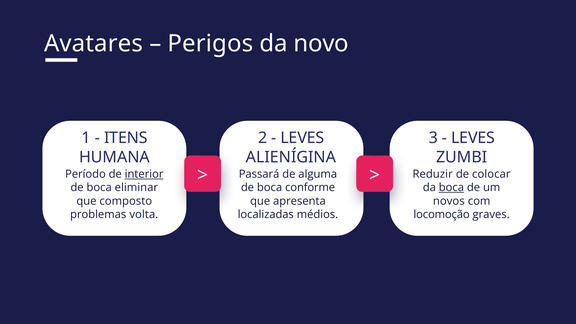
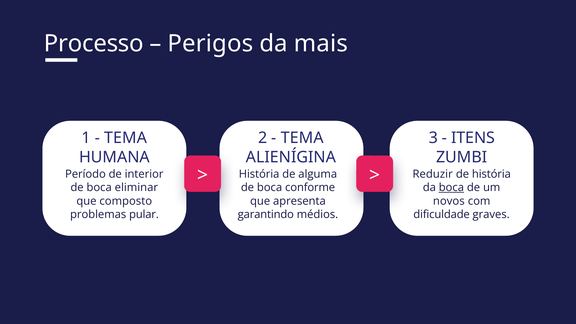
Avatares: Avatares -> Processo (94, 44)
novo: novo -> mais (321, 44)
ITENS: ITENS -> TEMA (126, 138)
LEVES: LEVES -> TEMA (302, 138)
LEVES: LEVES -> ITENS (473, 138)
interior underline: present -> none (144, 174)
Passará: Passará -> História (259, 174)
de colocar: colocar -> história (491, 174)
volta: volta -> pular (144, 215)
localizadas: localizadas -> garantindo (266, 215)
locomoção: locomoção -> dificuldade (442, 215)
